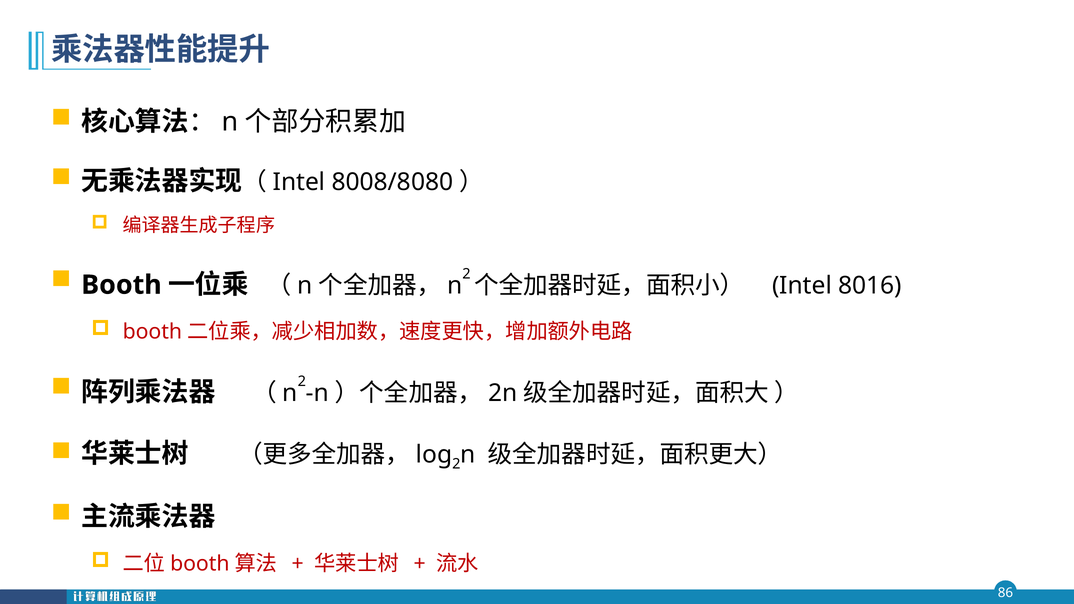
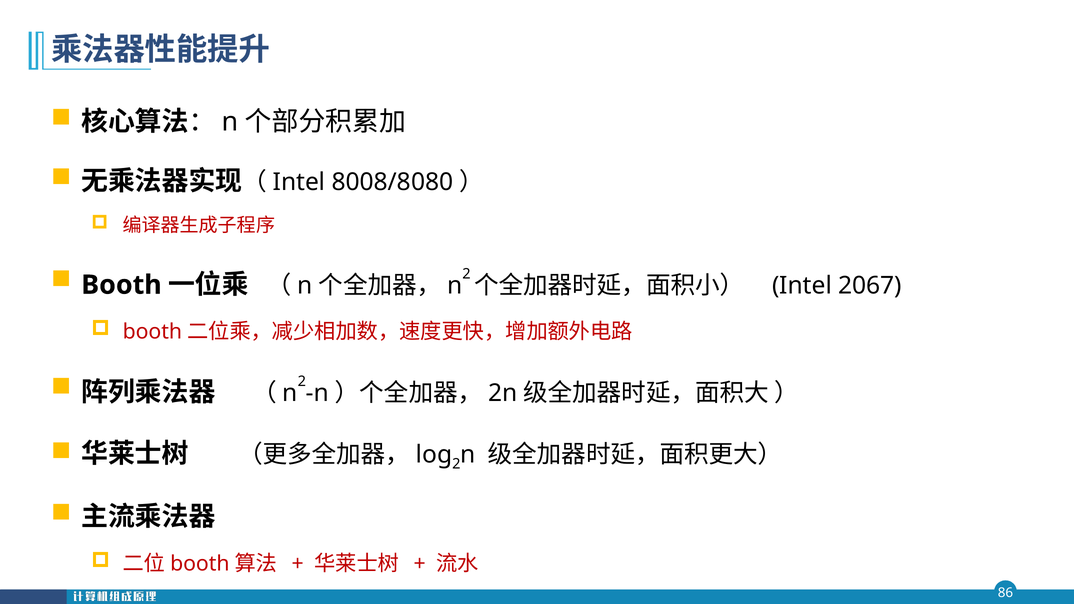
8016: 8016 -> 2067 (870, 286)
